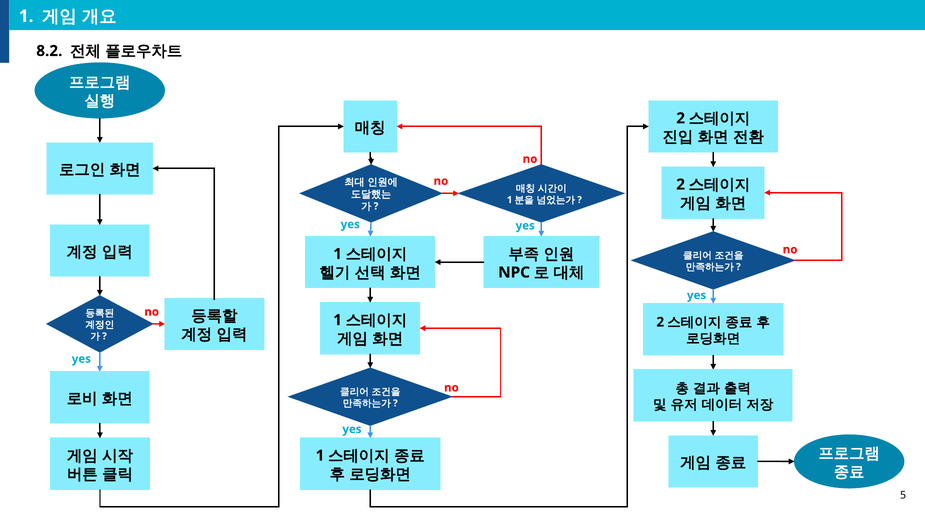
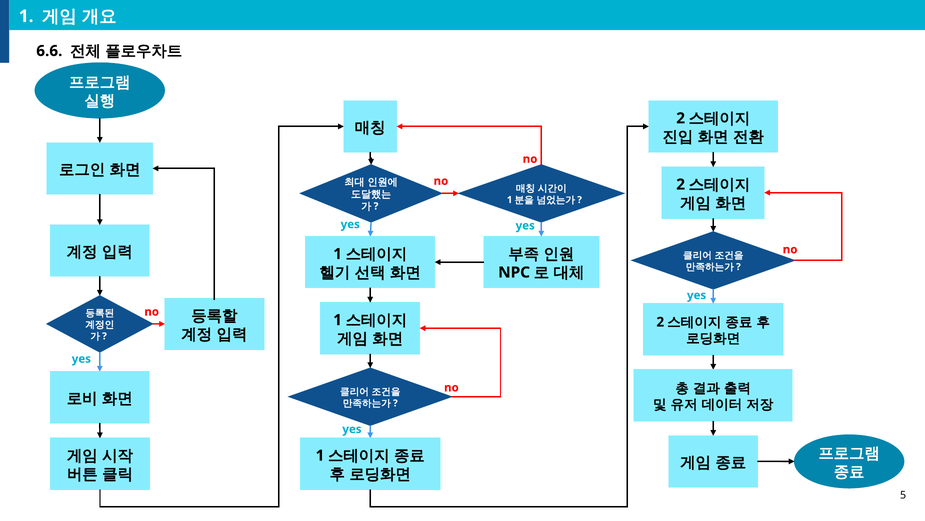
8.2: 8.2 -> 6.6 (49, 51)
